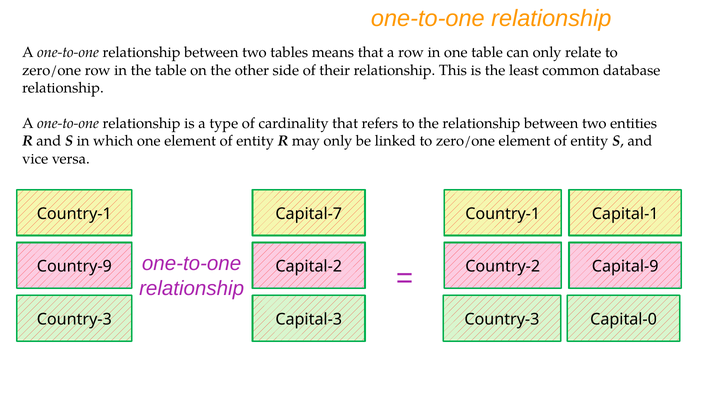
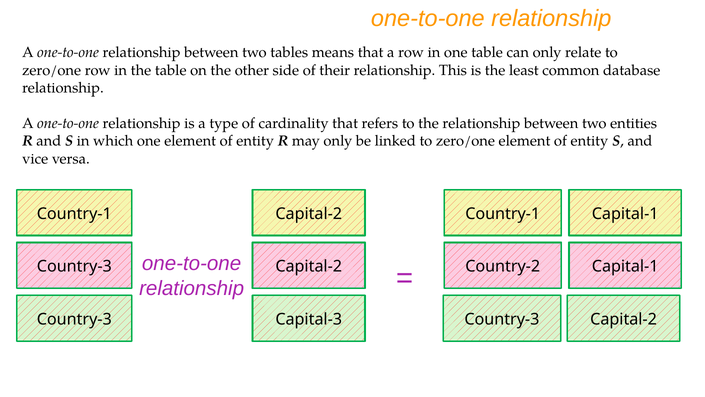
Country-1 Capital-7: Capital-7 -> Capital-2 (309, 213)
Country-9: Country-9 -> Country-3 (74, 266)
Country-2 Capital-9: Capital-9 -> Capital-1 (625, 266)
Capital-3 Country-3 Capital-0: Capital-0 -> Capital-2 (624, 319)
